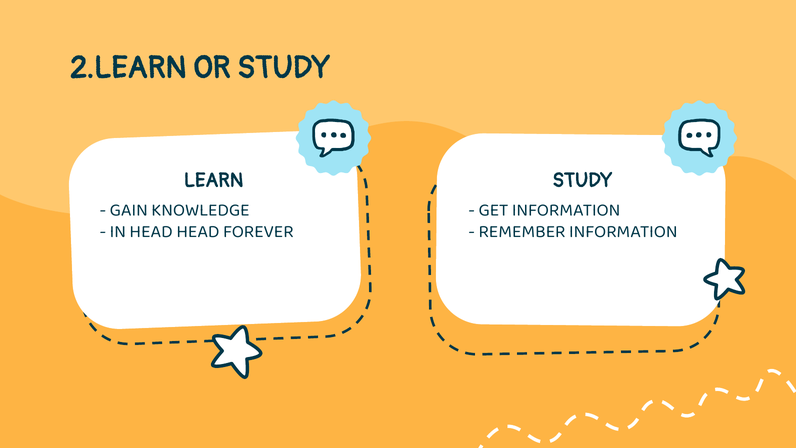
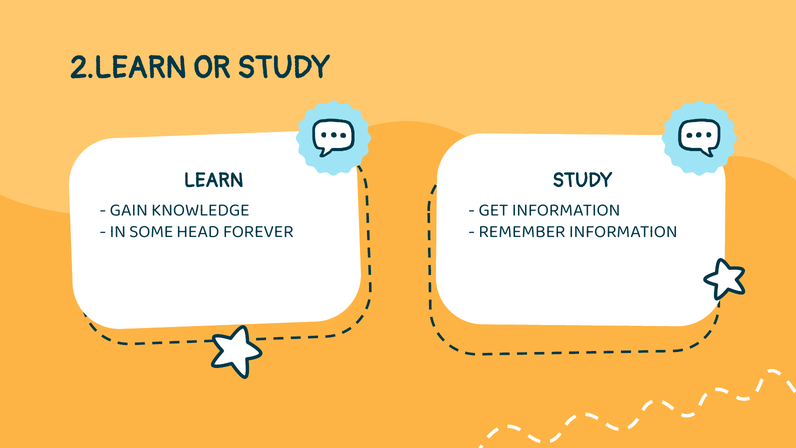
IN HEAD: HEAD -> SOME (151, 231)
